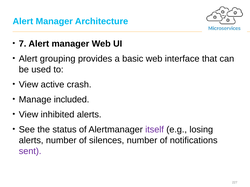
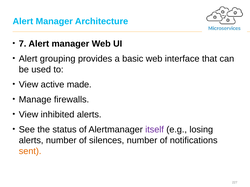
crash: crash -> made (79, 85)
included: included -> firewalls (72, 100)
sent colour: purple -> orange (30, 151)
